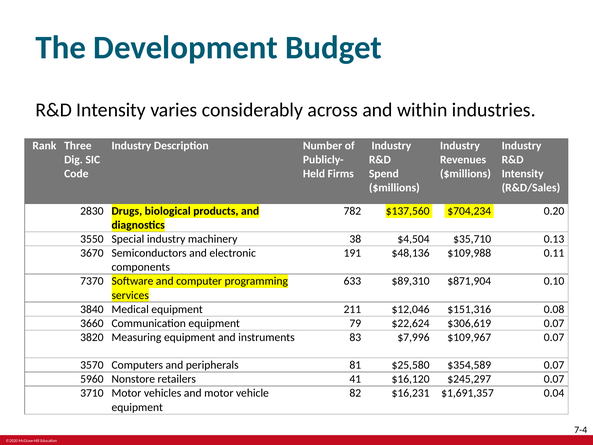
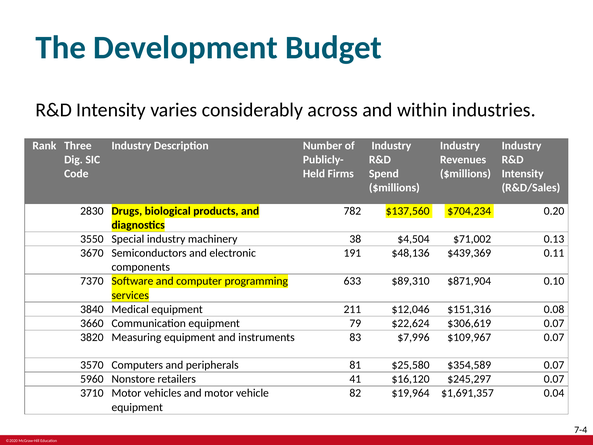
$35,710: $35,710 -> $71,002 (472, 239)
$109,988: $109,988 -> $439,369 (469, 253)
$16,231: $16,231 -> $19,964 (411, 393)
